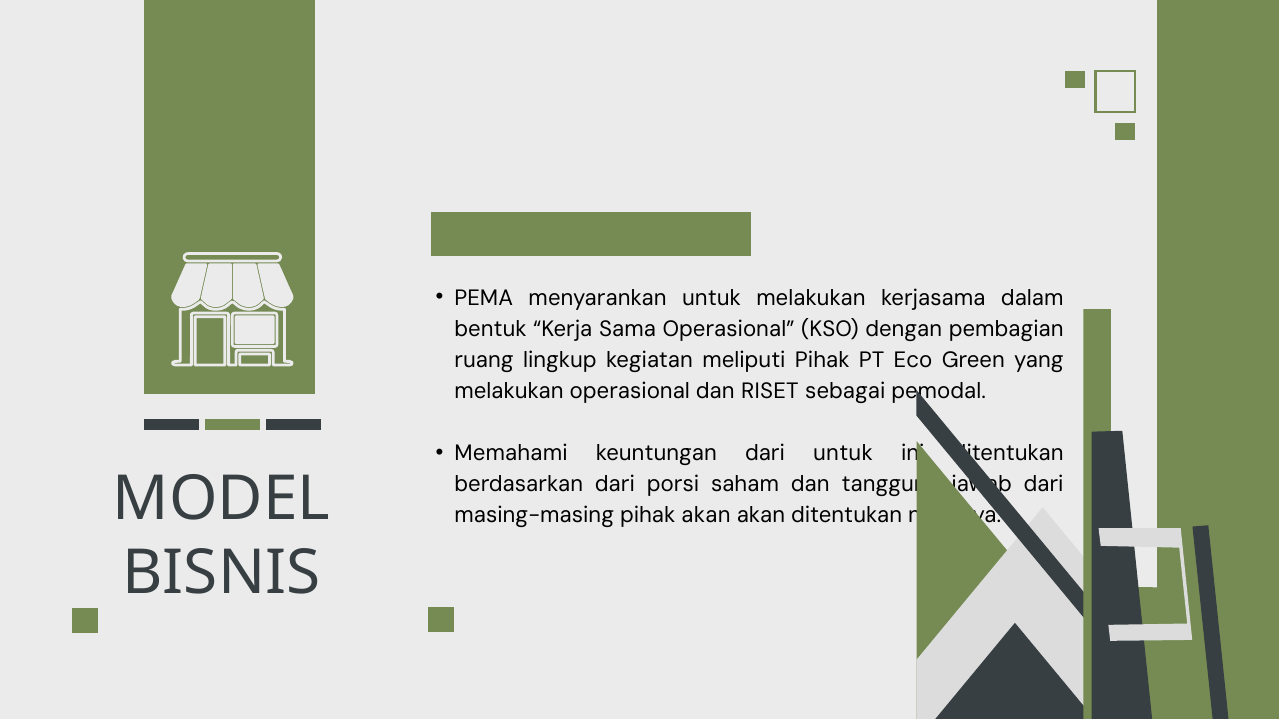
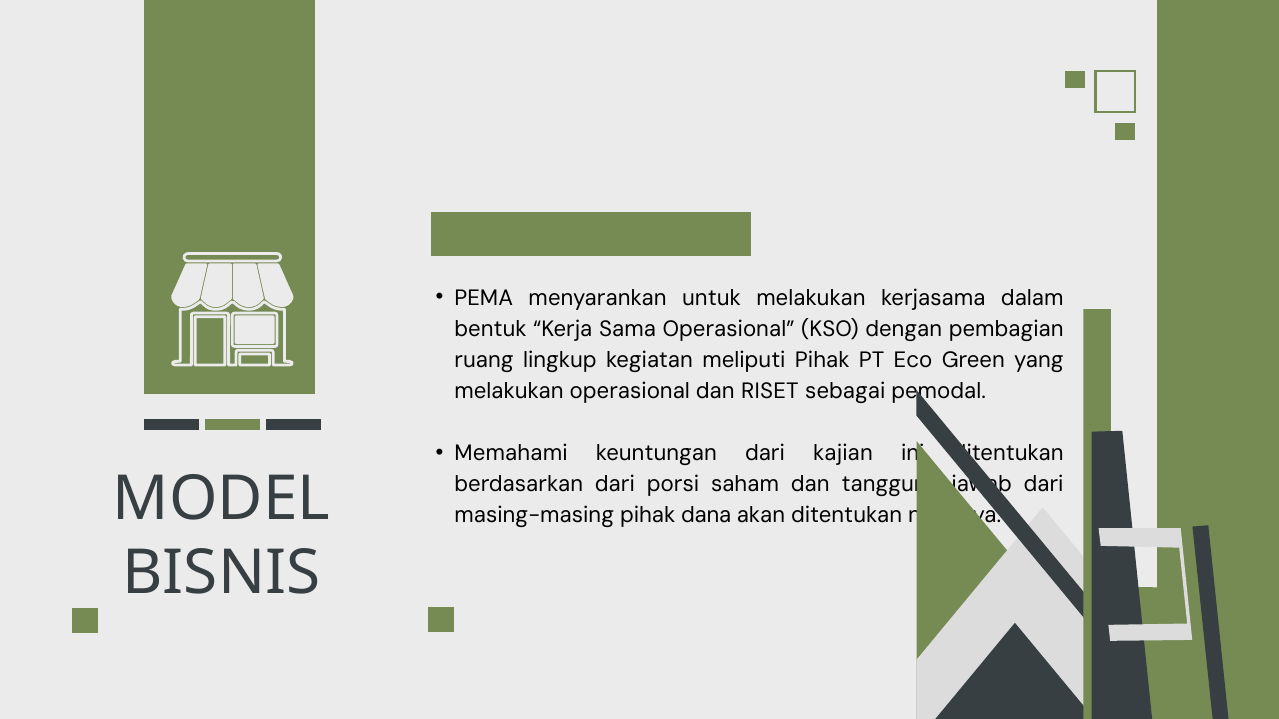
dari untuk: untuk -> kajian (843, 453)
pihak akan: akan -> dana (706, 515)
